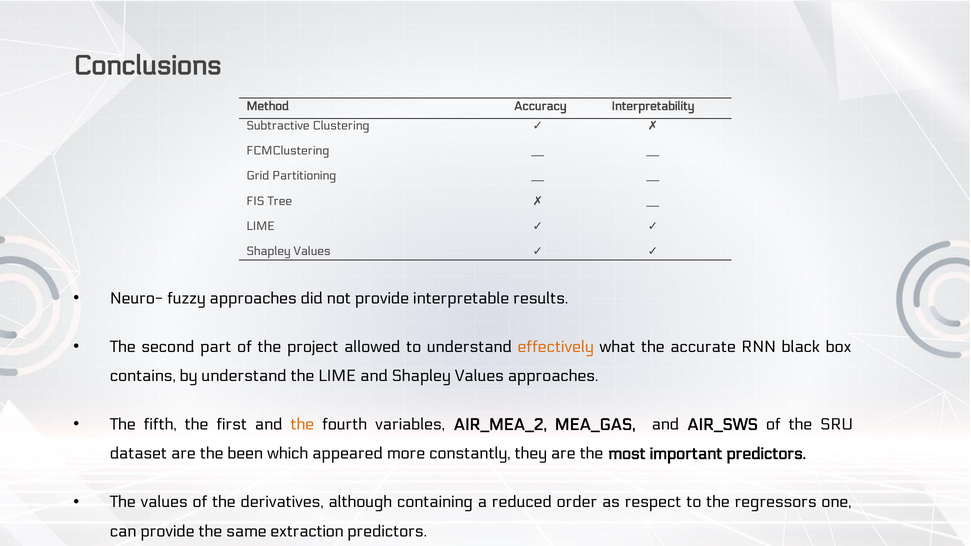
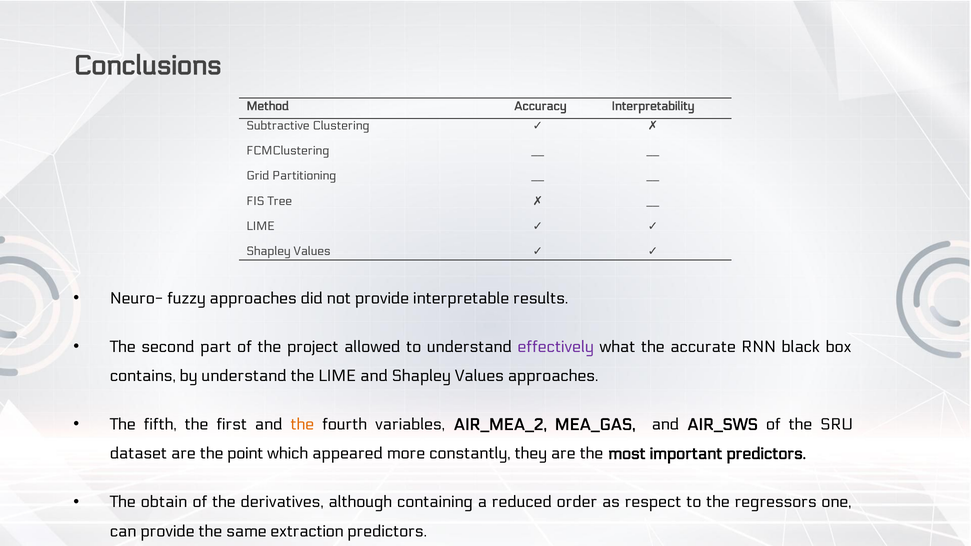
effectively colour: orange -> purple (556, 347)
been: been -> point (245, 454)
The values: values -> obtain (164, 502)
